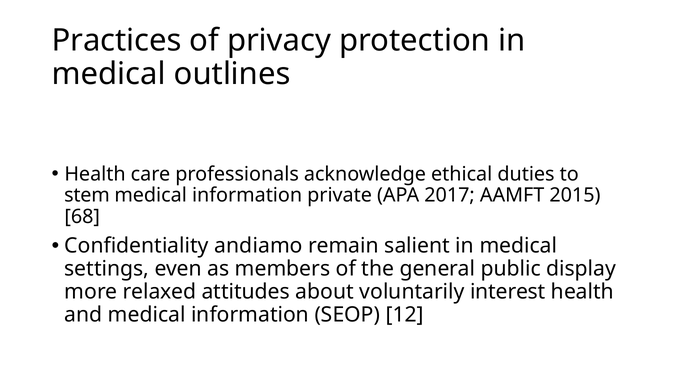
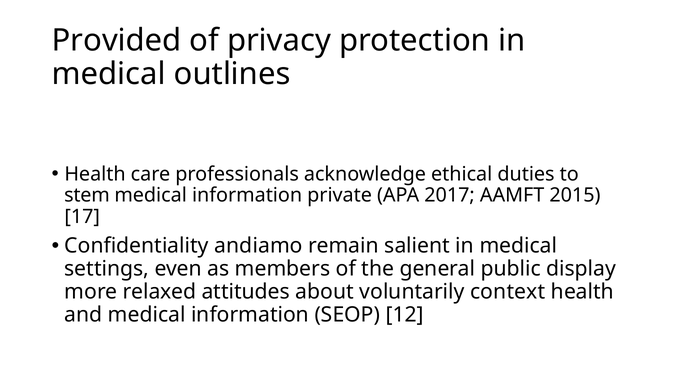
Practices: Practices -> Provided (117, 40)
68: 68 -> 17 (82, 216)
interest: interest -> context (508, 291)
